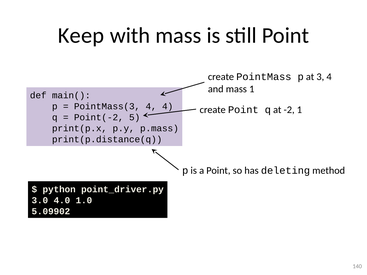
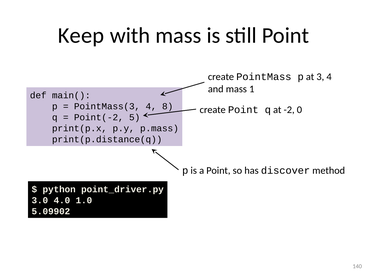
4 4: 4 -> 8 (168, 106)
-2 1: 1 -> 0 (299, 110)
deleting: deleting -> discover (285, 171)
